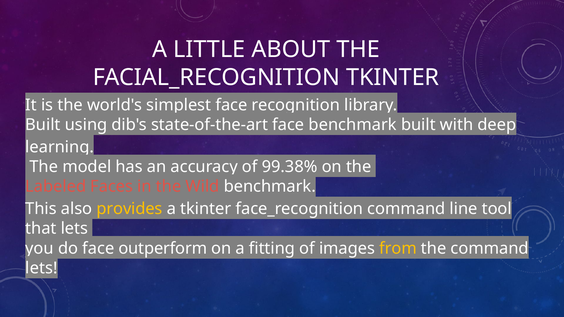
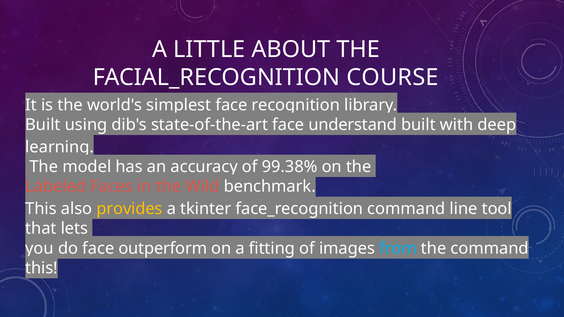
FACIAL_RECOGNITION TKINTER: TKINTER -> COURSE (392, 78)
face benchmark: benchmark -> understand (353, 125)
from colour: yellow -> light blue (398, 248)
lets: lets -> this (42, 268)
